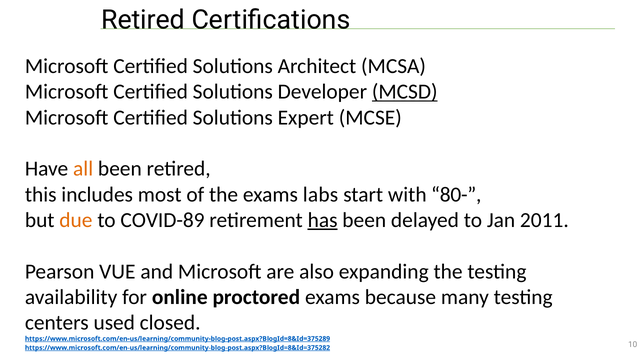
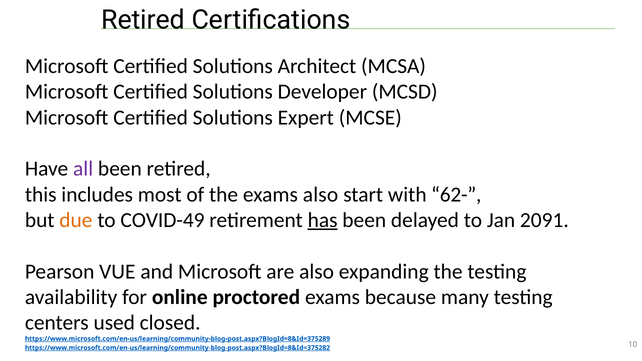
MCSD underline: present -> none (405, 92)
all colour: orange -> purple (83, 169)
exams labs: labs -> also (321, 195)
80-: 80- -> 62- (456, 195)
COVID-89: COVID-89 -> COVID-49 (162, 220)
2011: 2011 -> 2091 (544, 220)
